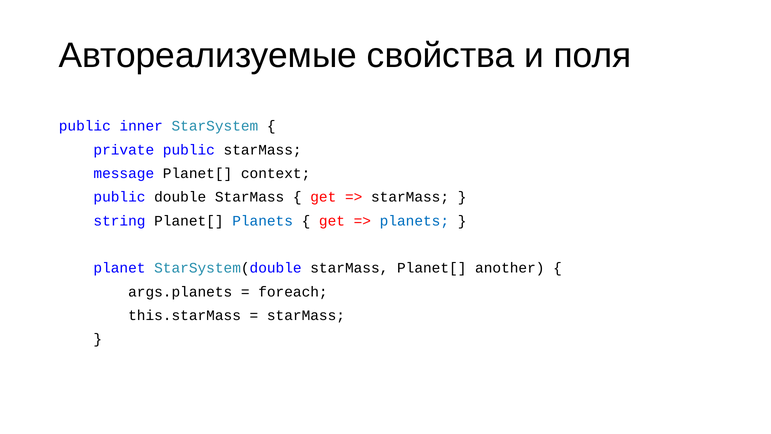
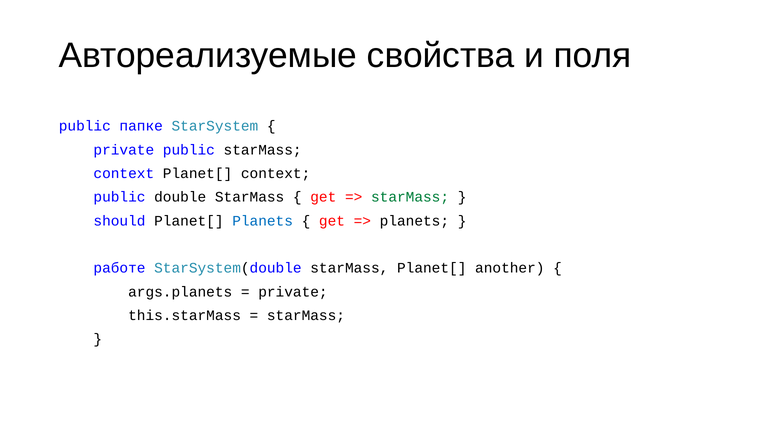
inner: inner -> папке (141, 126)
message: message -> context (124, 173)
starMass colour: black -> green (410, 197)
string: string -> should (119, 221)
planets colour: blue -> black (414, 221)
planet: planet -> работе (119, 268)
foreach: foreach -> private (293, 292)
